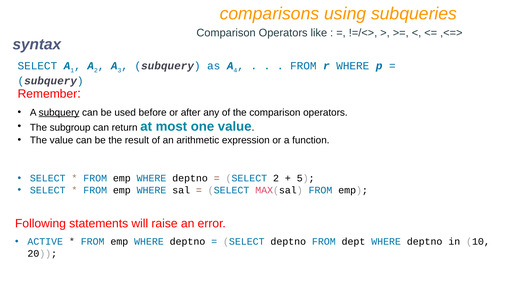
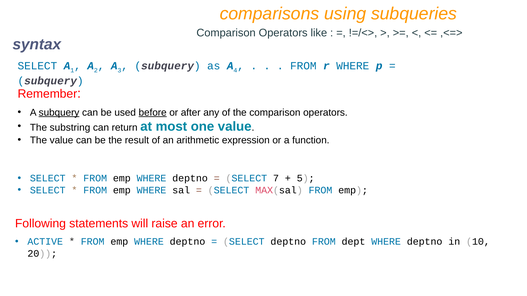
before underline: none -> present (153, 113)
subgroup: subgroup -> substring (70, 128)
SELECT 2: 2 -> 7 (276, 179)
